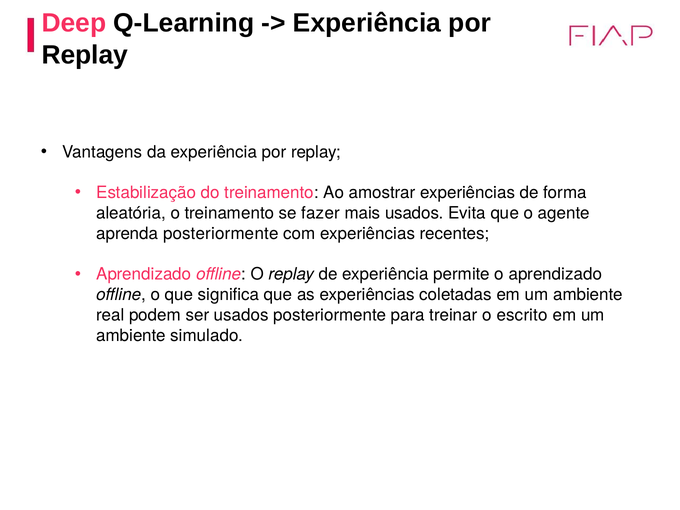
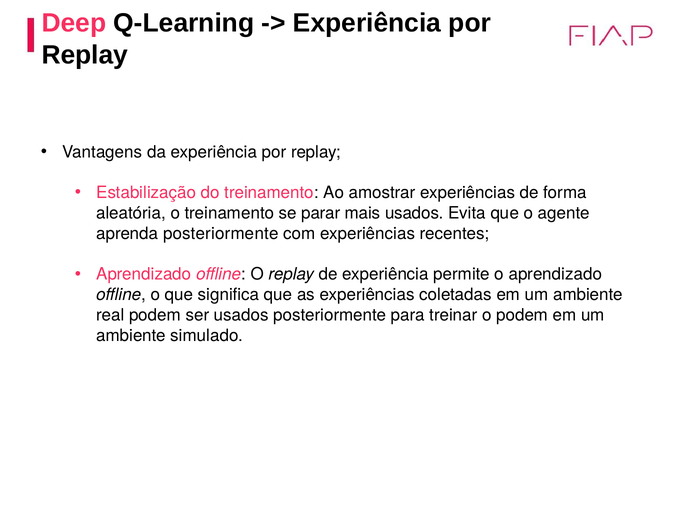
fazer: fazer -> parar (321, 213)
o escrito: escrito -> podem (522, 315)
